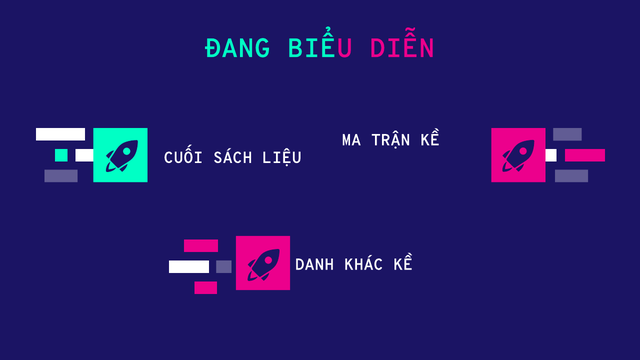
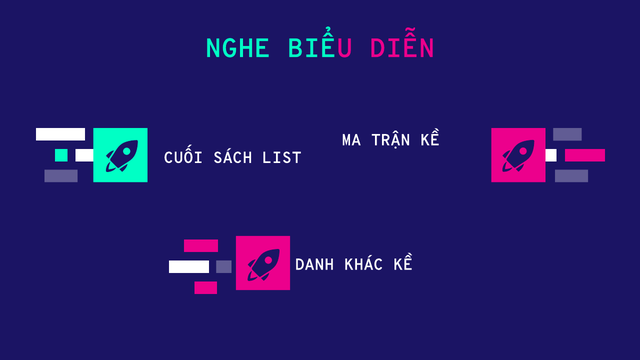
ĐANG: ĐANG -> NGHE (238, 48)
LIỆU: LIỆU -> LIST (282, 158)
